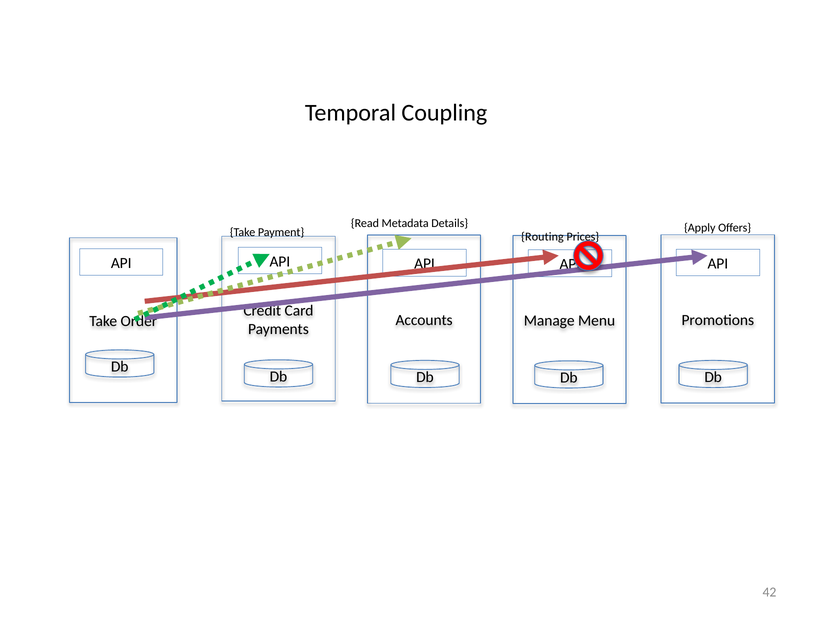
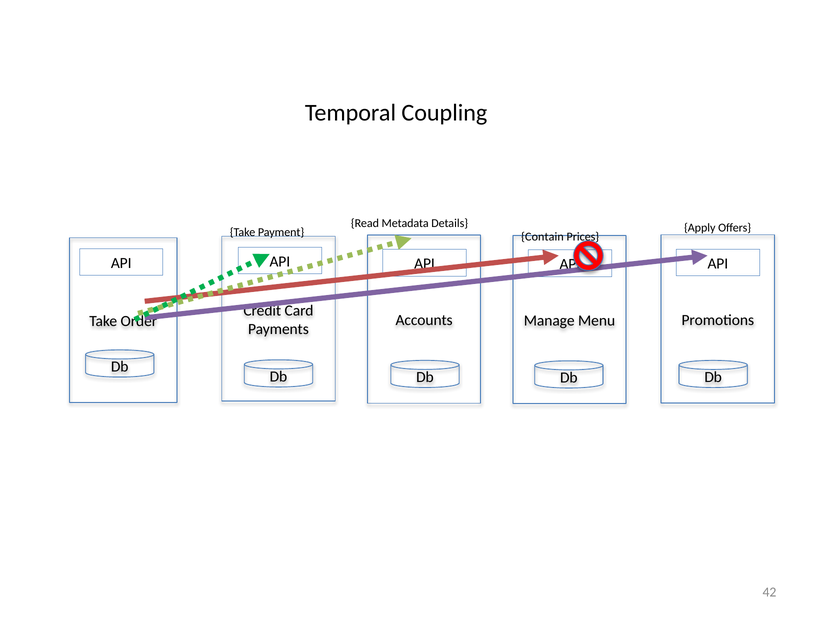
Routing: Routing -> Contain (542, 237)
